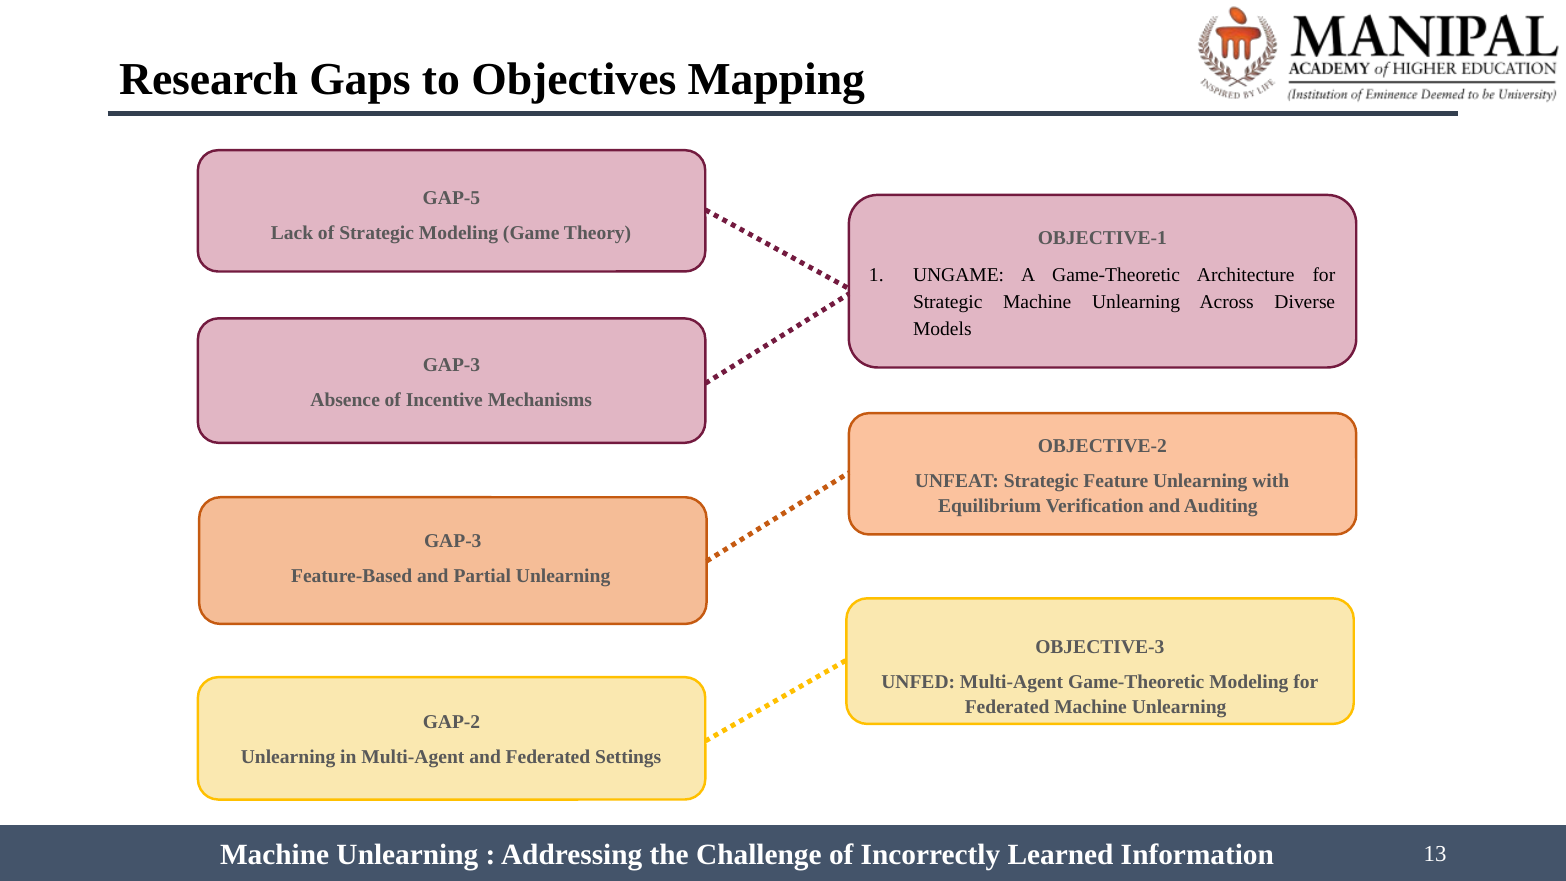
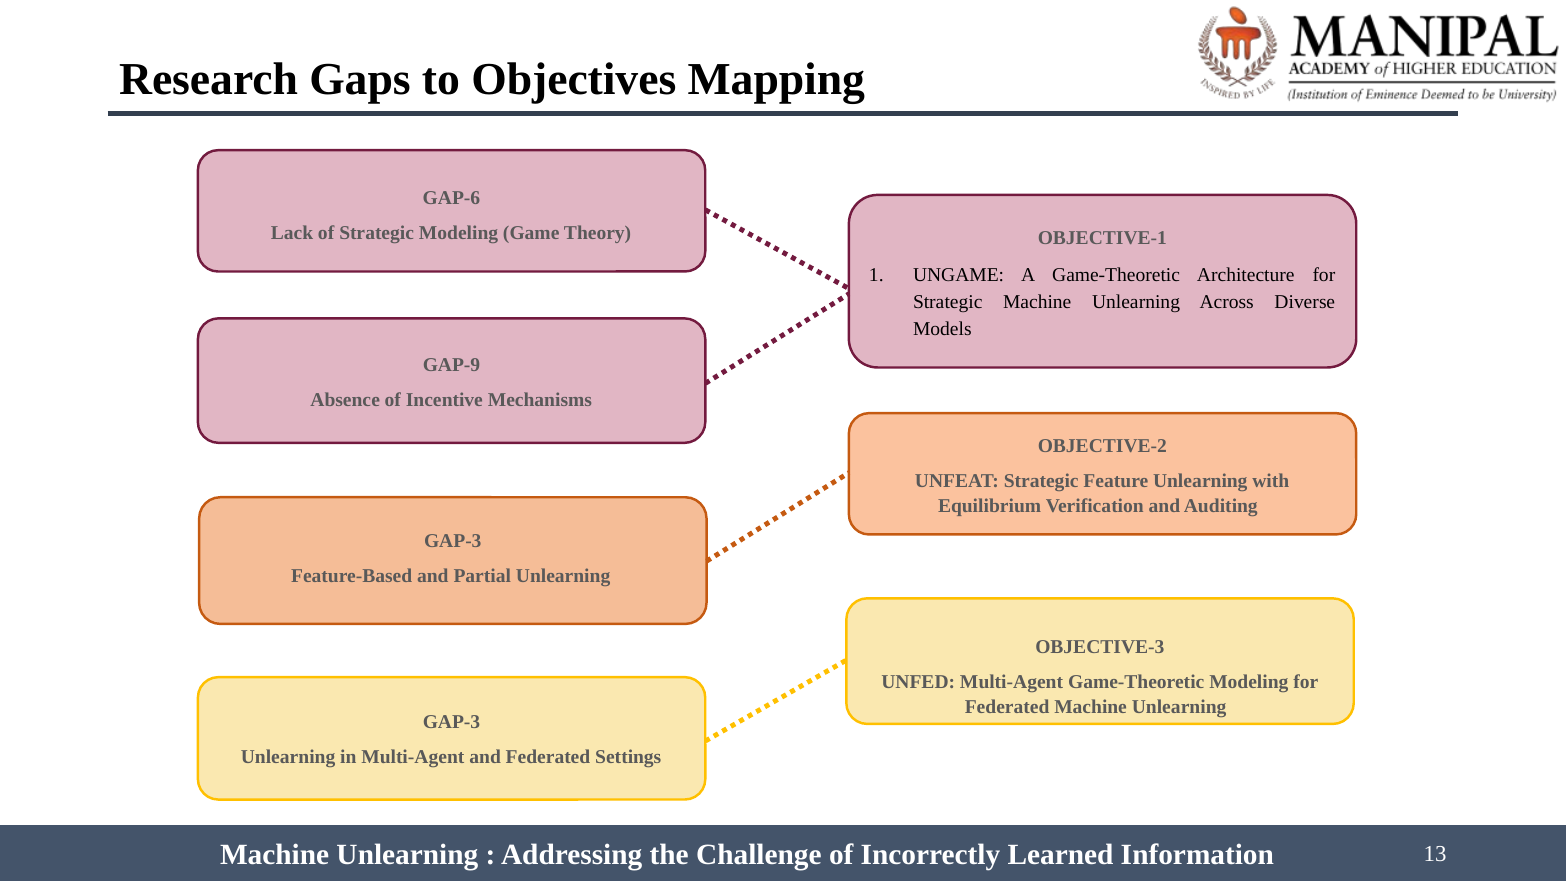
GAP-5: GAP-5 -> GAP-6 (451, 198)
GAP-3: GAP-3 -> GAP-9 (452, 365)
GAP-2: GAP-2 -> GAP-3 (452, 722)
